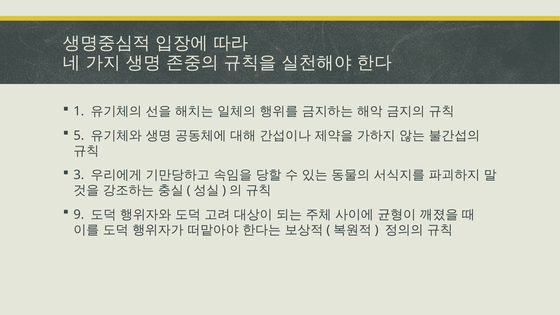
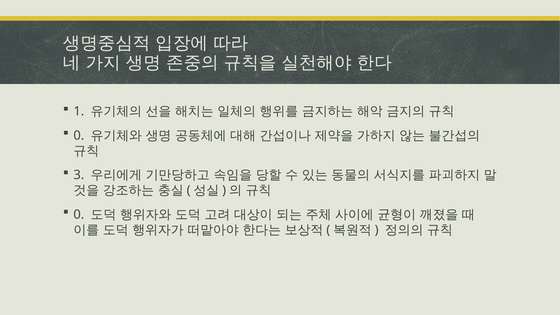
5: 5 -> 0 (79, 135)
9: 9 -> 0 (79, 215)
